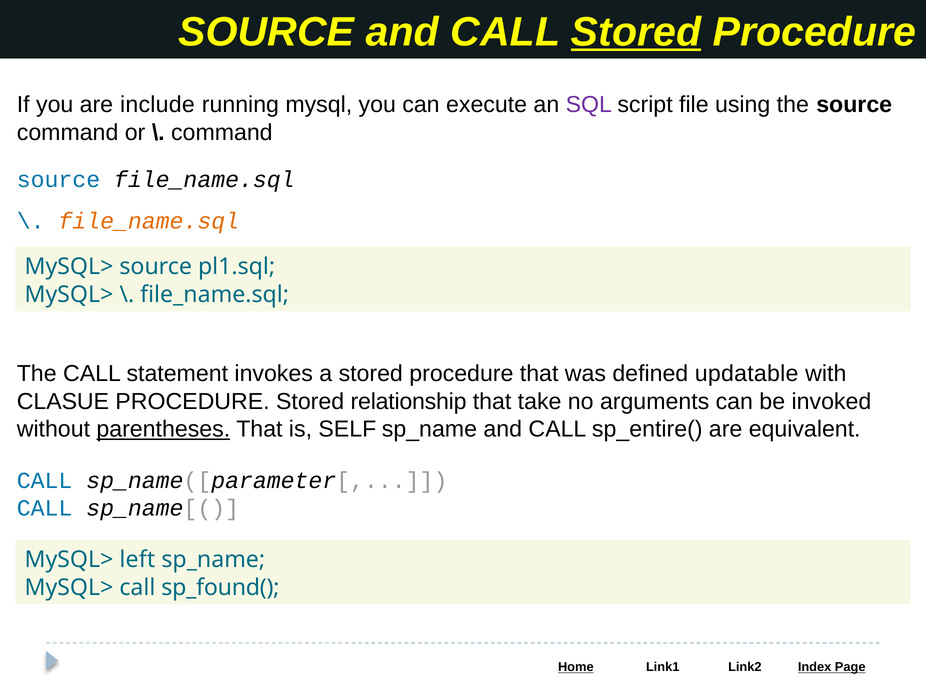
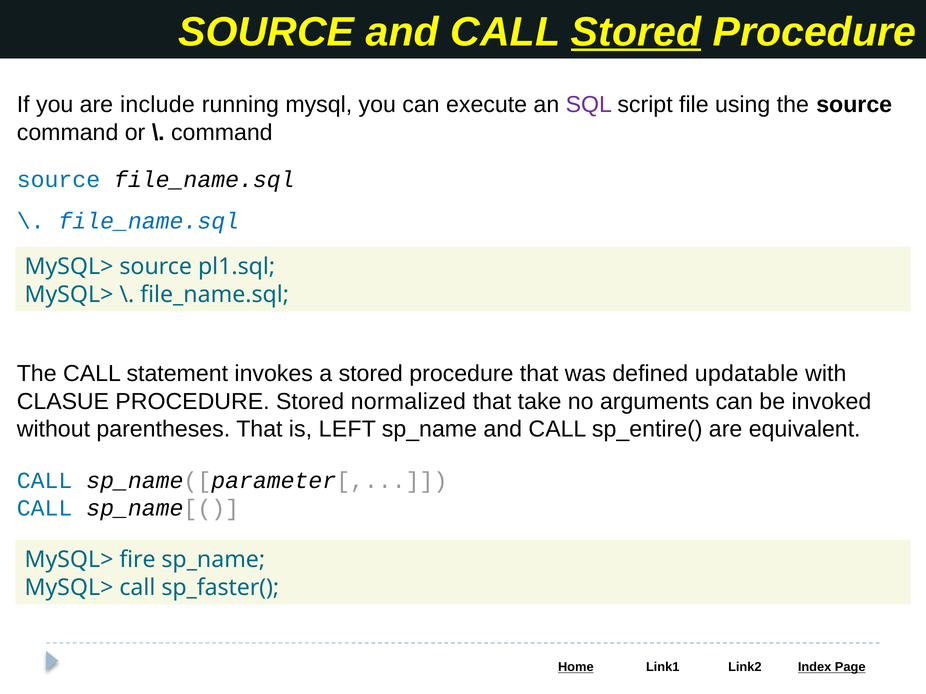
file_name.sql colour: orange -> blue (149, 221)
relationship: relationship -> normalized (408, 402)
parentheses underline: present -> none (163, 430)
SELF: SELF -> LEFT (347, 430)
left: left -> fire (137, 560)
sp_found(: sp_found( -> sp_faster( (220, 588)
